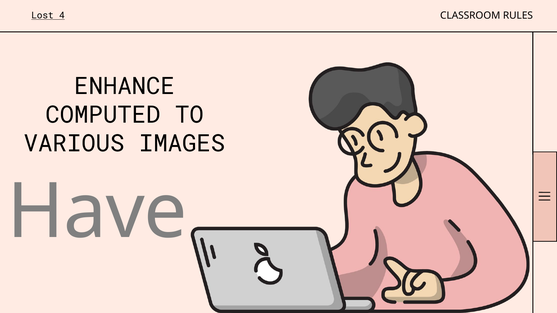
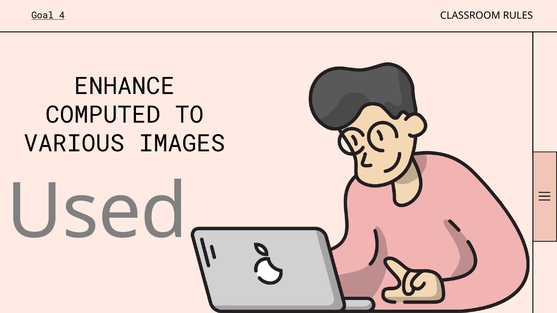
Lost: Lost -> Goal (42, 16)
Have: Have -> Used (97, 212)
